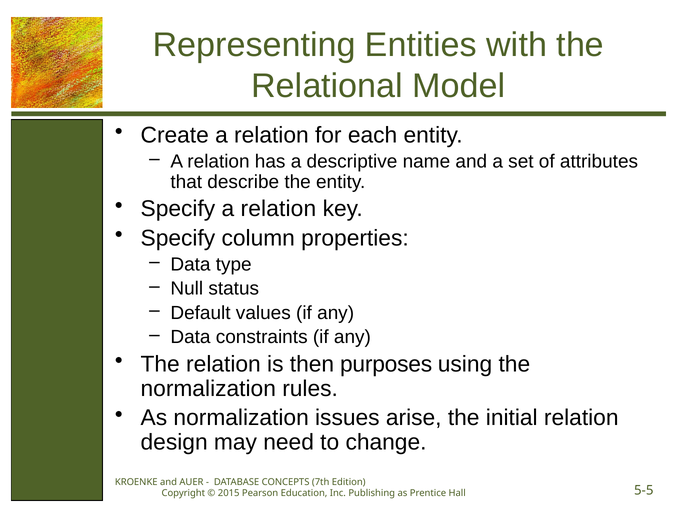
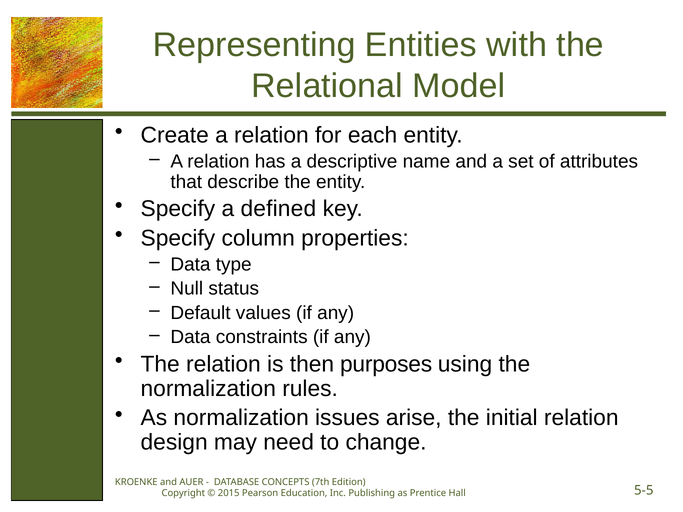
Specify a relation: relation -> defined (278, 209)
